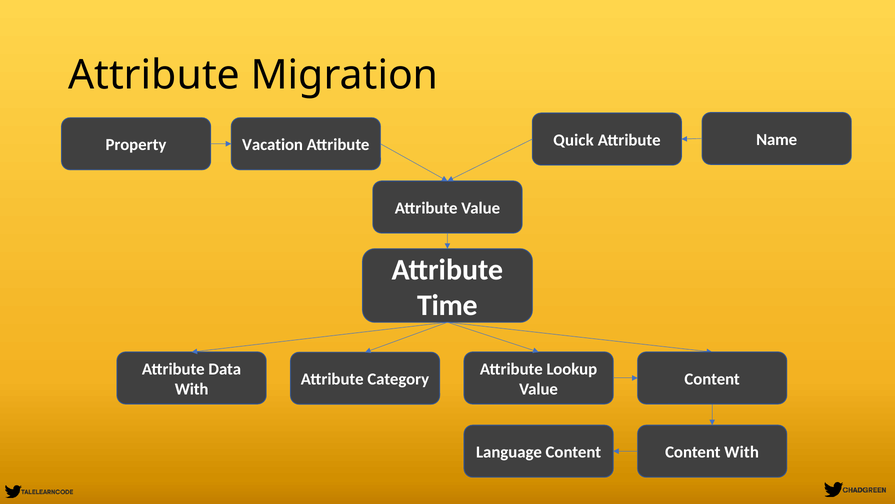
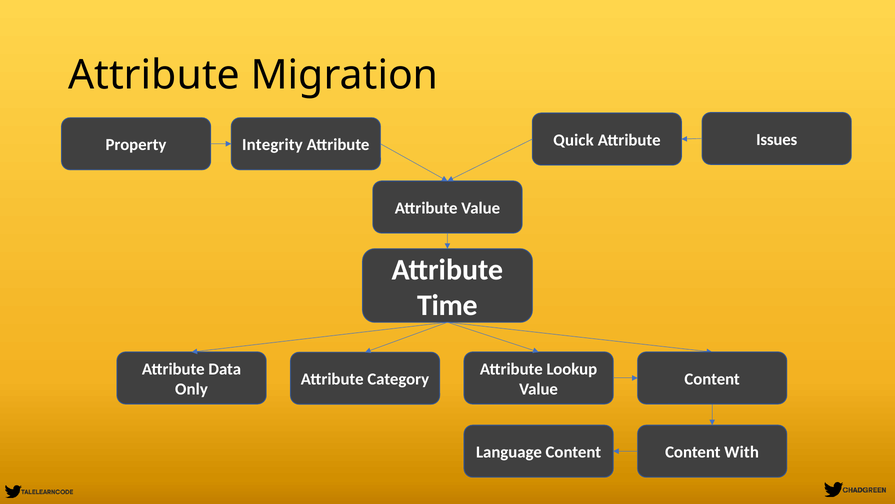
Vacation: Vacation -> Integrity (272, 145)
Name: Name -> Issues (777, 139)
With: With -> Only (191, 389)
